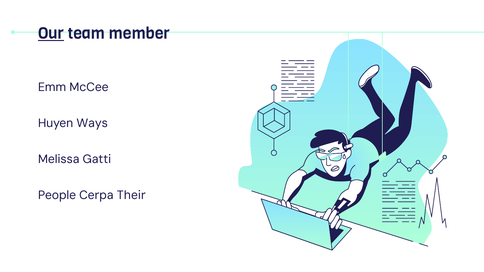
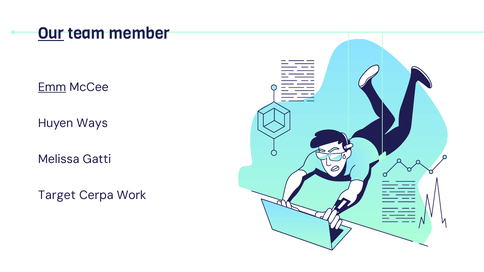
Emm underline: none -> present (52, 87)
People: People -> Target (57, 195)
Their: Their -> Work (131, 195)
